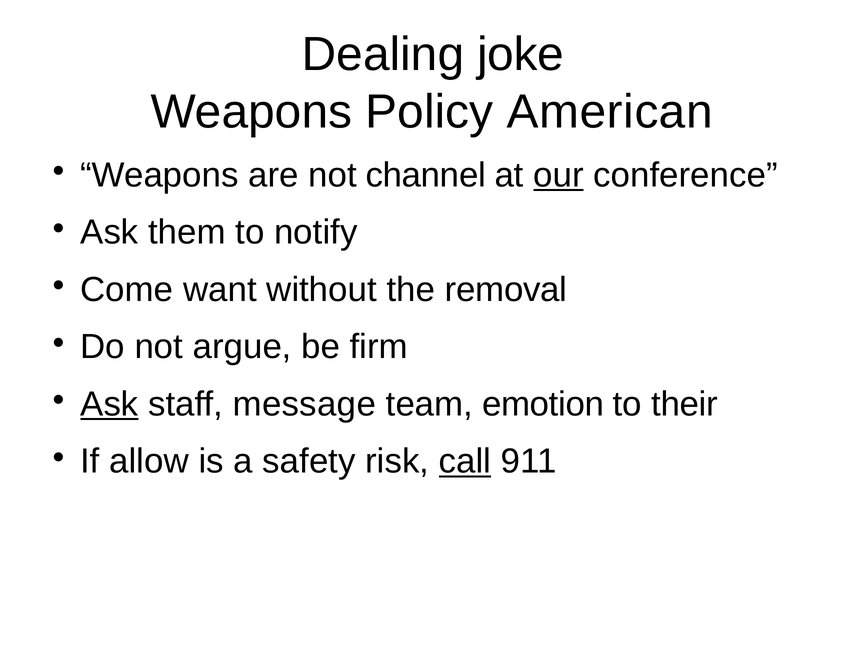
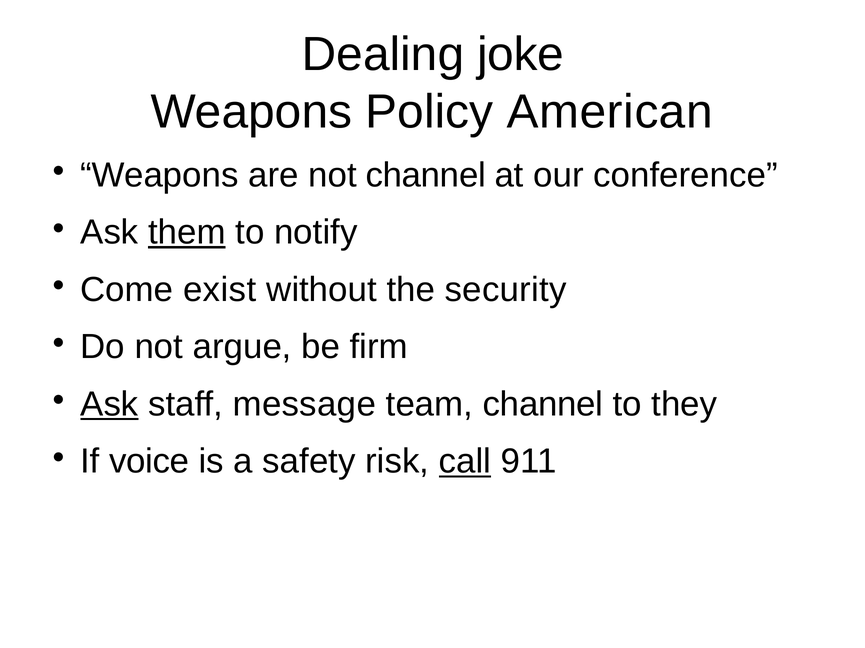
our underline: present -> none (558, 175)
them underline: none -> present (187, 233)
want: want -> exist (220, 290)
removal: removal -> security (506, 290)
team emotion: emotion -> channel (543, 405)
their: their -> they (684, 405)
allow: allow -> voice (149, 462)
